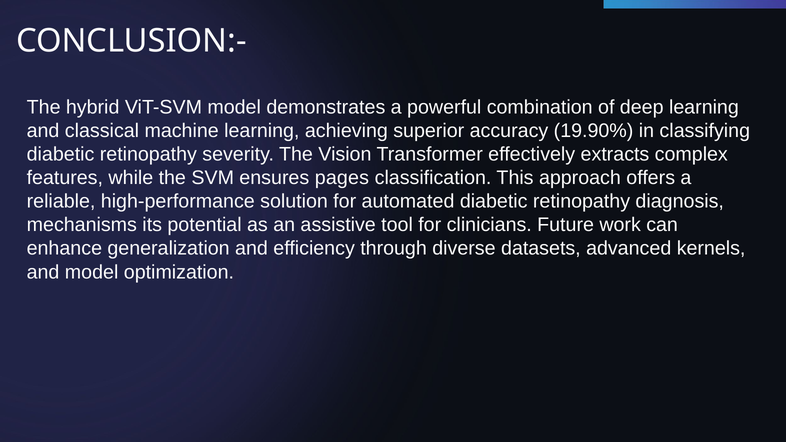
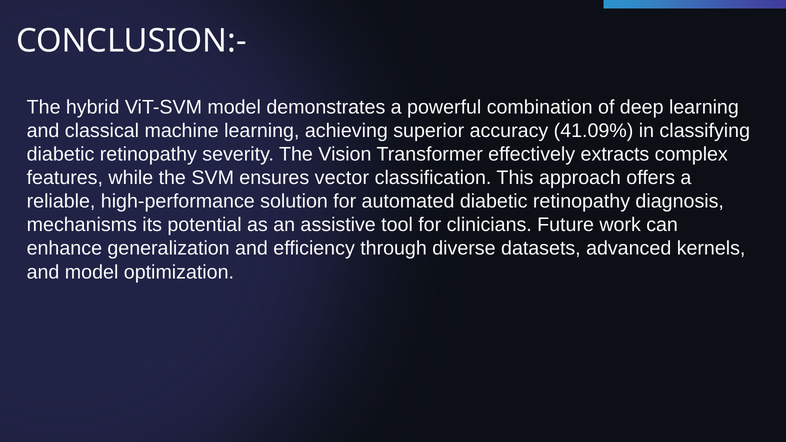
19.90%: 19.90% -> 41.09% (594, 131)
pages: pages -> vector (342, 178)
